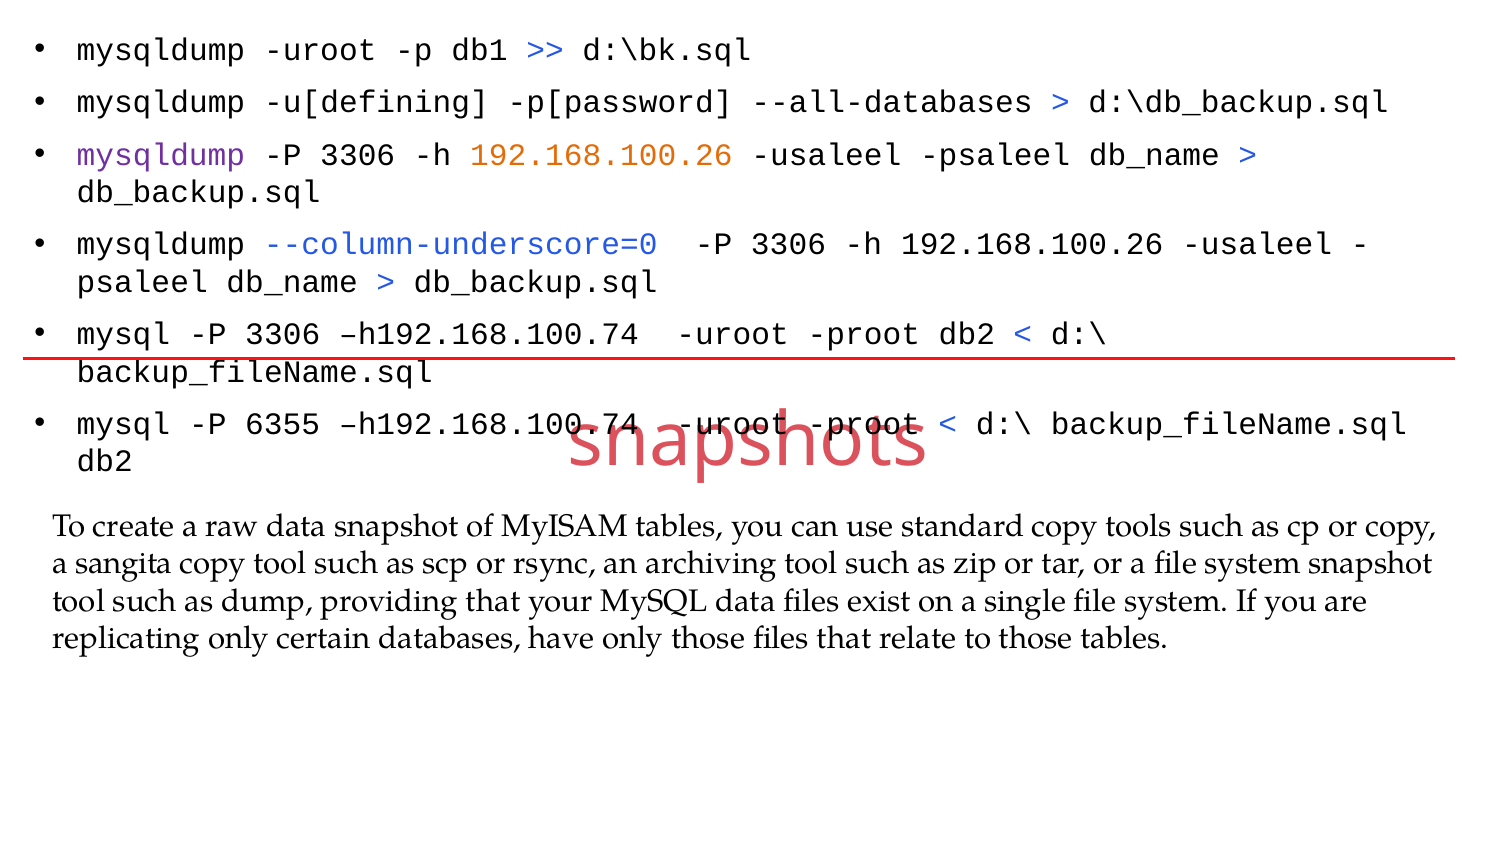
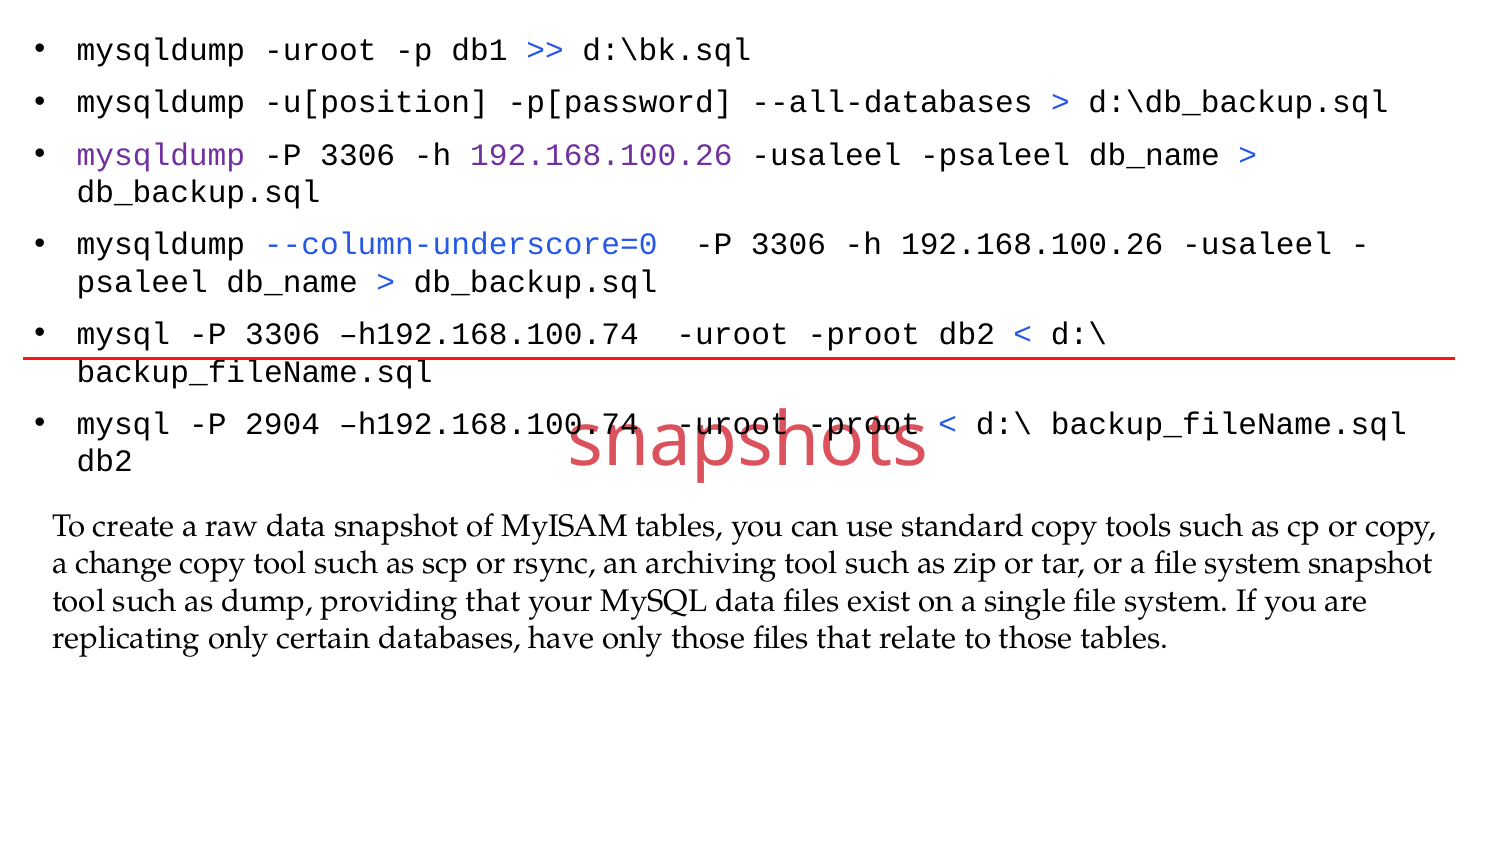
u[defining: u[defining -> u[position (376, 103)
192.168.100.26 colour: orange -> purple (601, 155)
6355: 6355 -> 2904 (283, 424)
sangita: sangita -> change (124, 564)
